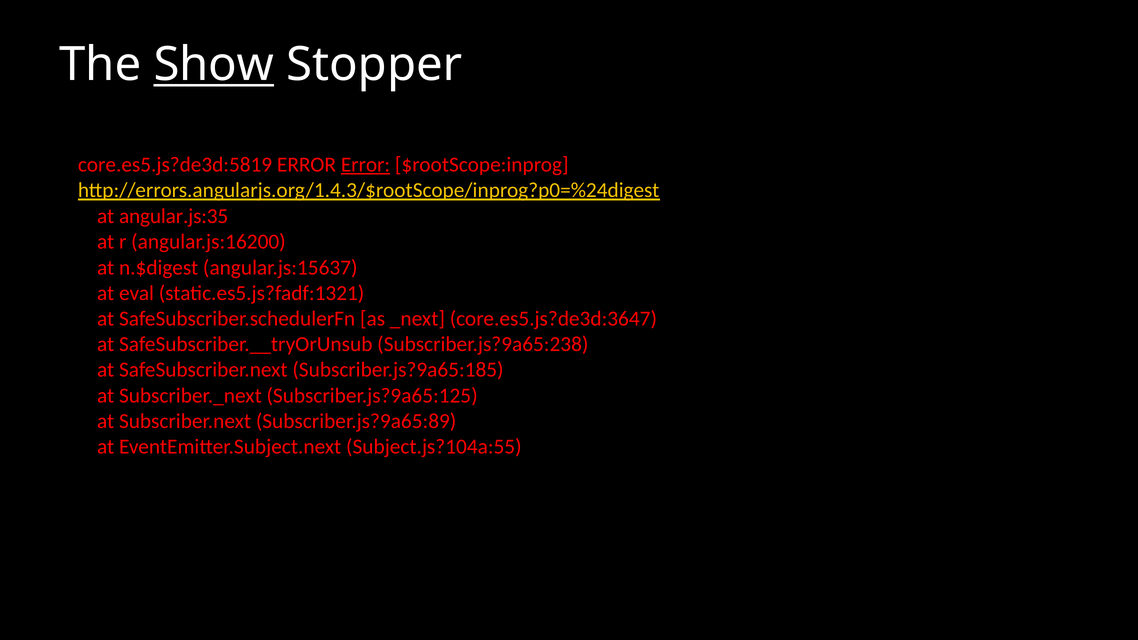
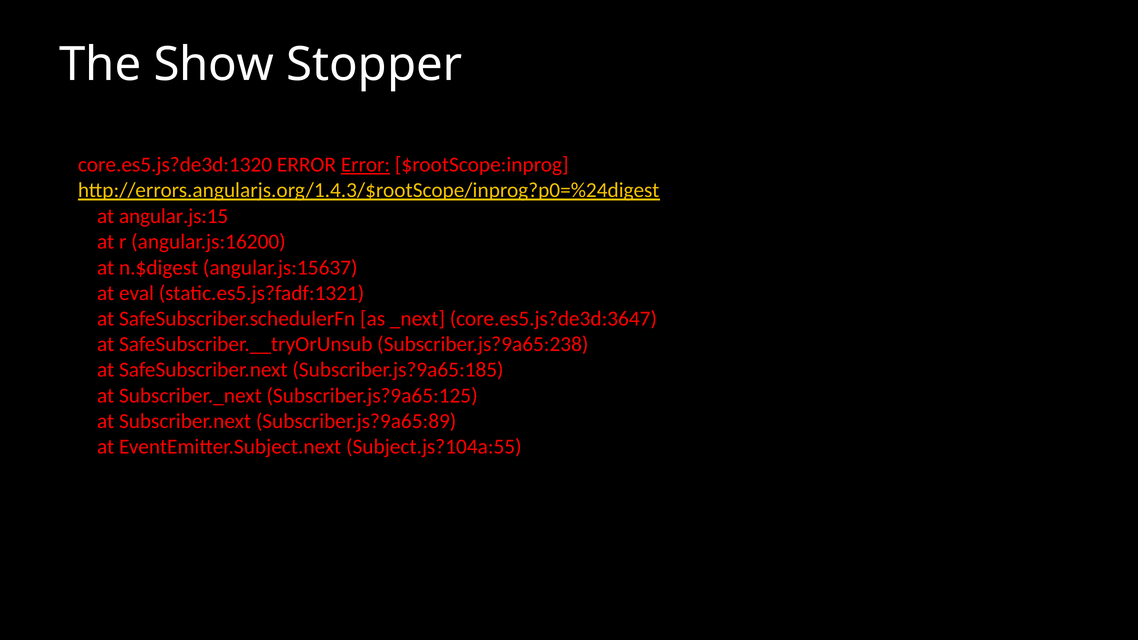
Show underline: present -> none (214, 65)
core.es5.js?de3d:5819: core.es5.js?de3d:5819 -> core.es5.js?de3d:1320 (175, 165)
angular.js:35: angular.js:35 -> angular.js:15 (174, 216)
